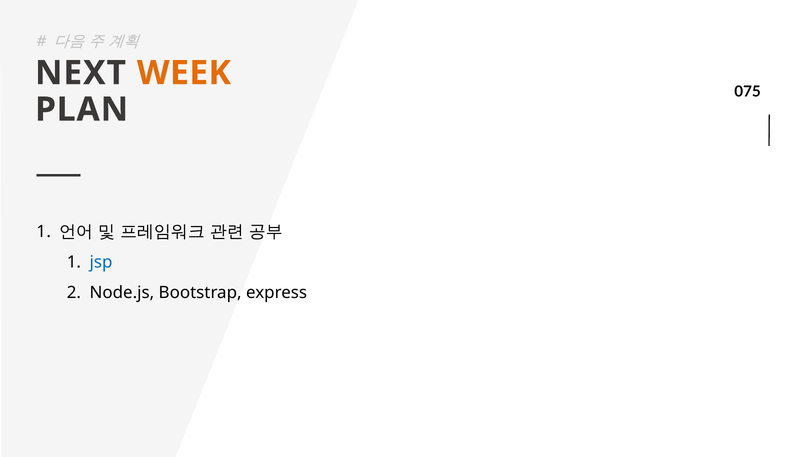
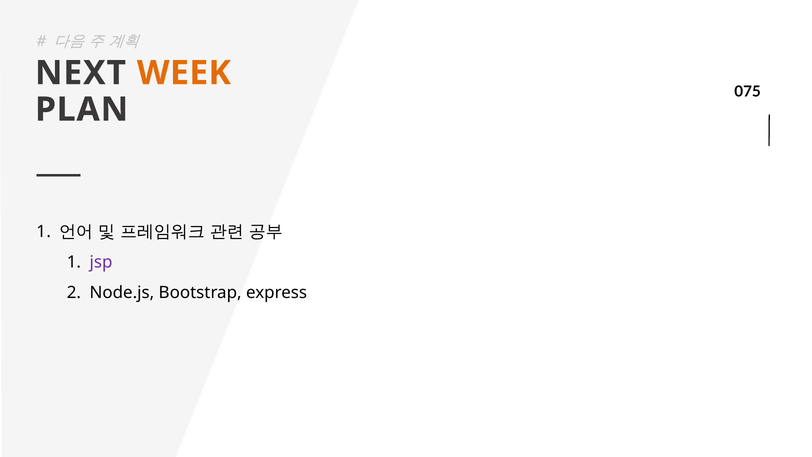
jsp colour: blue -> purple (101, 262)
